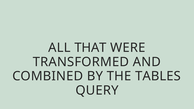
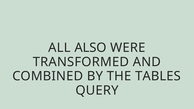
THAT: THAT -> ALSO (90, 48)
